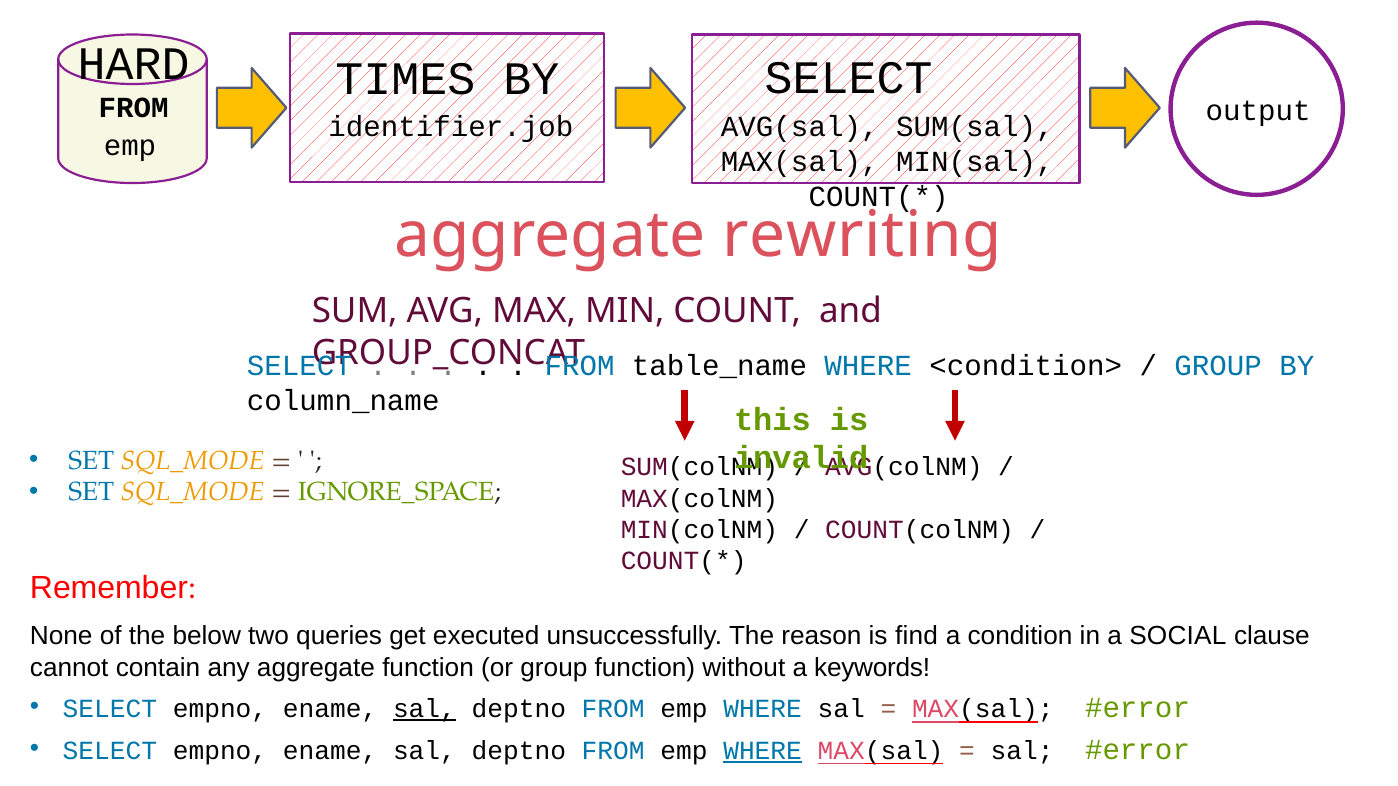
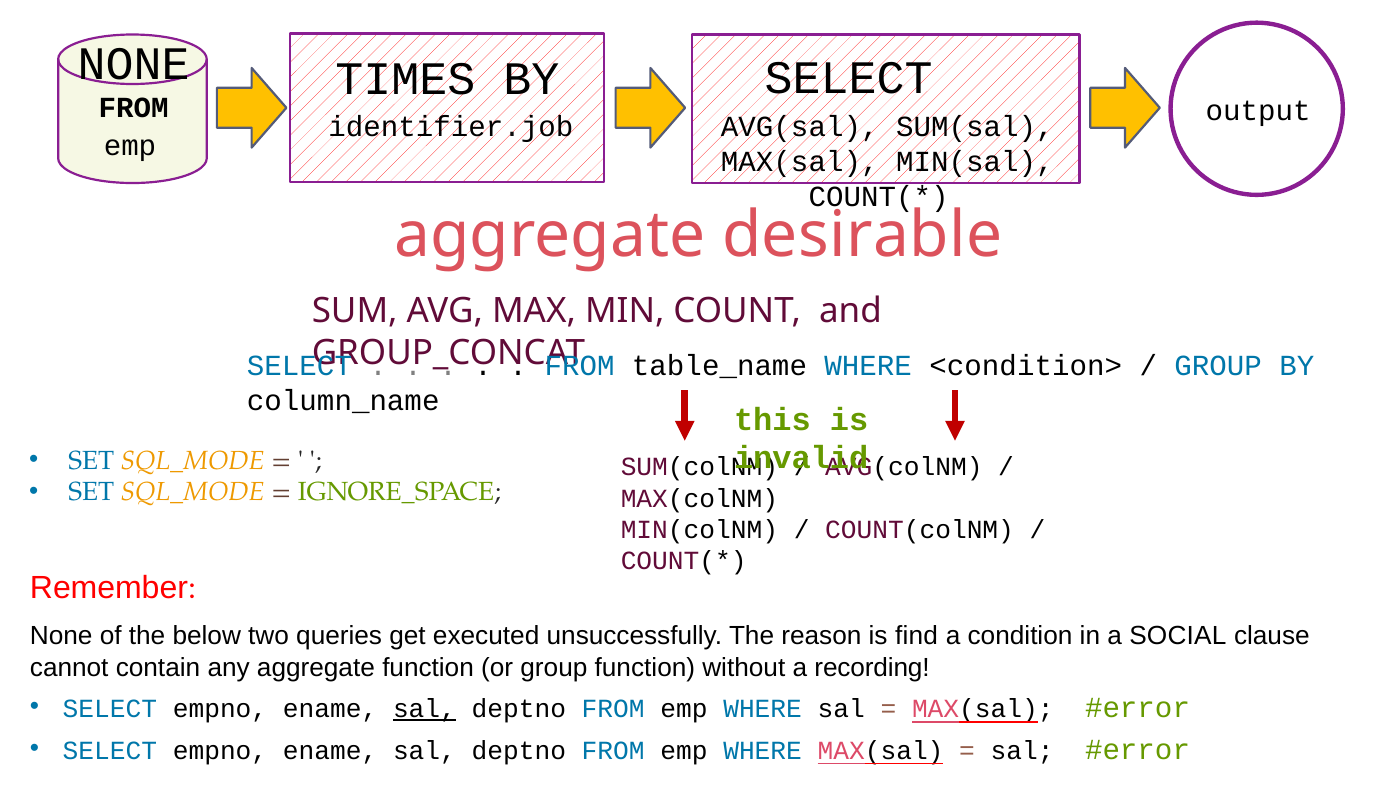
HARD: HARD -> NONE (134, 64)
rewriting: rewriting -> desirable (862, 235)
keywords: keywords -> recording (872, 668)
WHERE underline: present -> none (763, 751)
